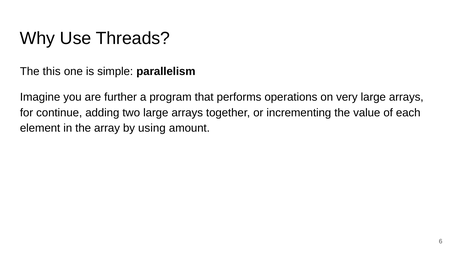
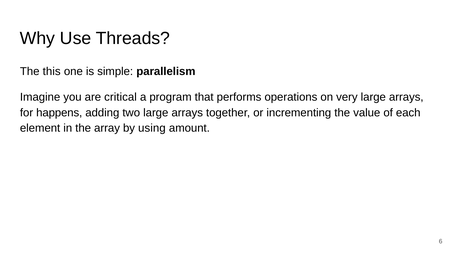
further: further -> critical (121, 97)
continue: continue -> happens (59, 113)
